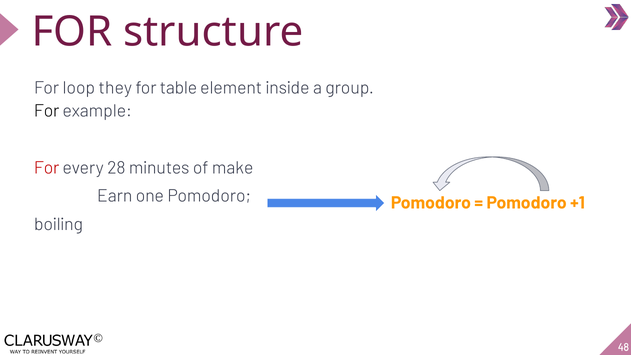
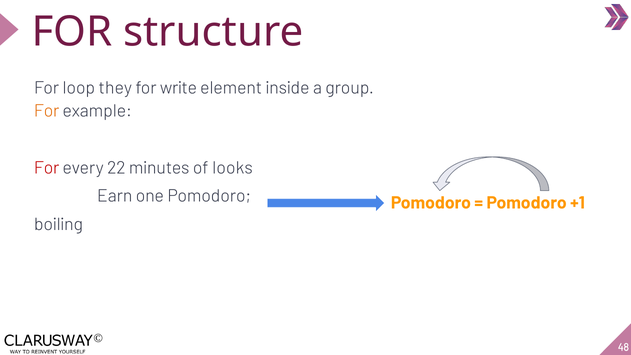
table: table -> write (178, 88)
For colour: black -> orange (47, 111)
28: 28 -> 22 (116, 168)
make: make -> looks (233, 168)
